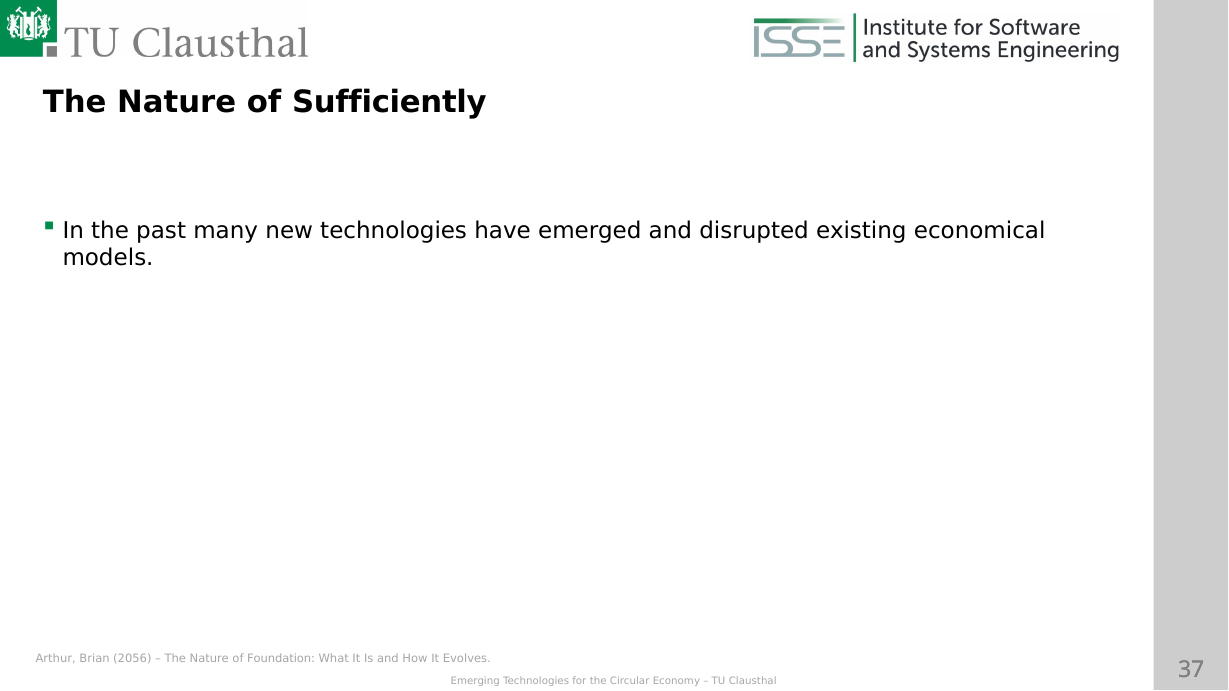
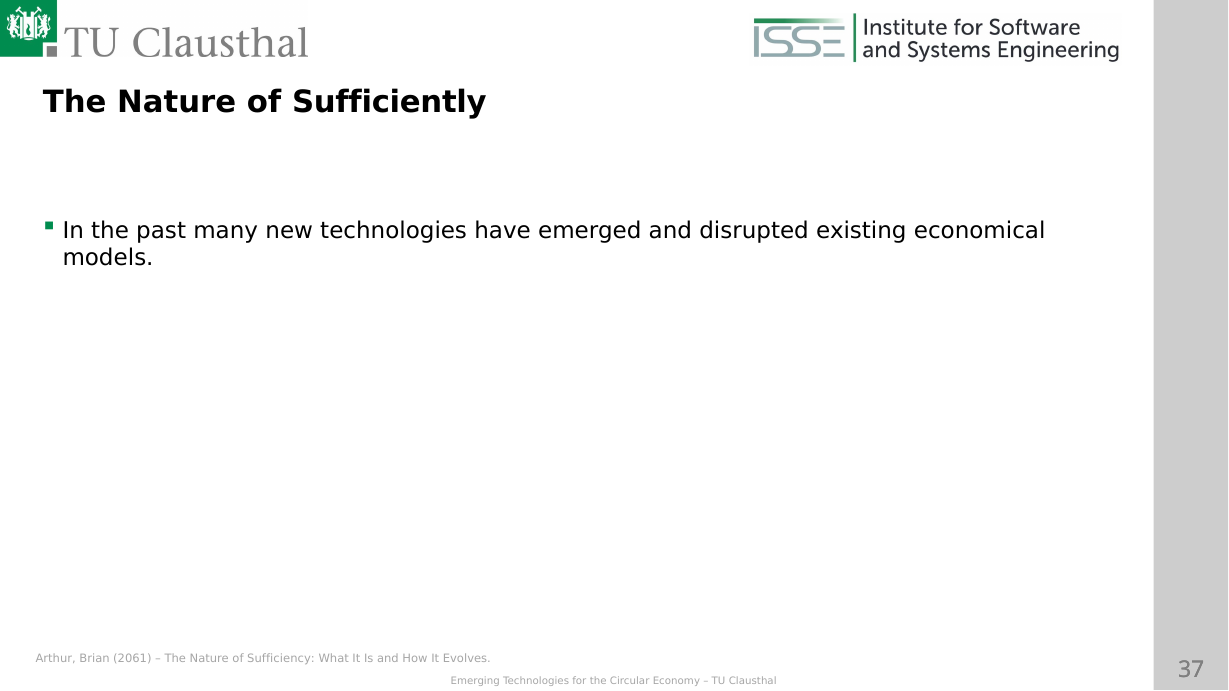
2056: 2056 -> 2061 (132, 659)
Foundation: Foundation -> Sufficiency (281, 659)
